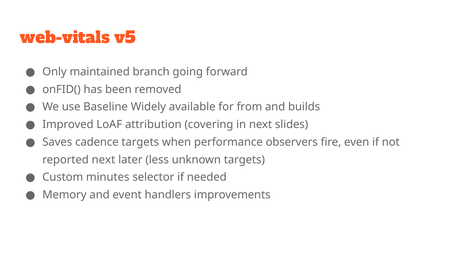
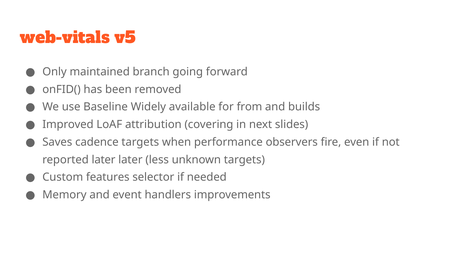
reported next: next -> later (104, 160)
minutes: minutes -> features (108, 177)
